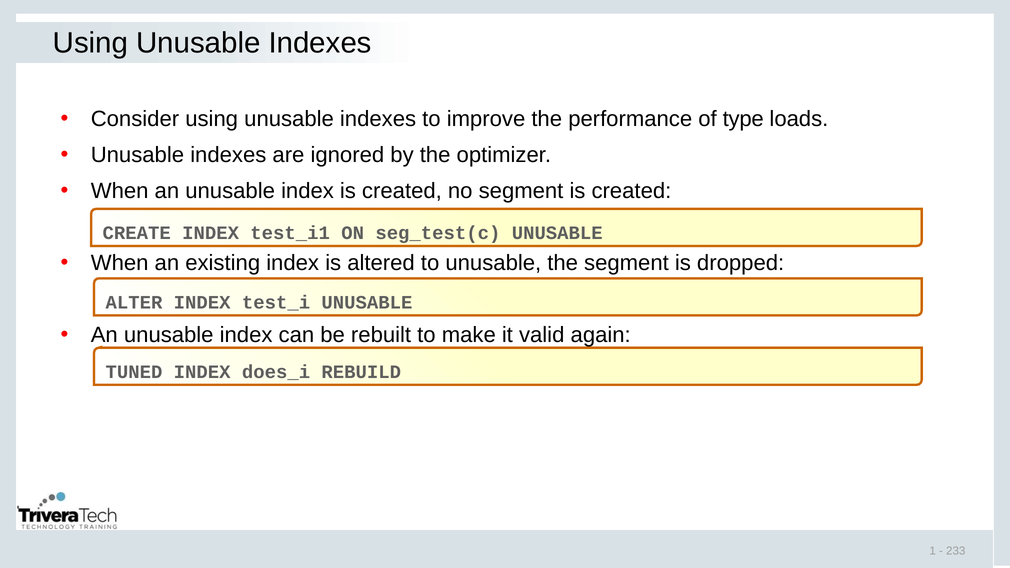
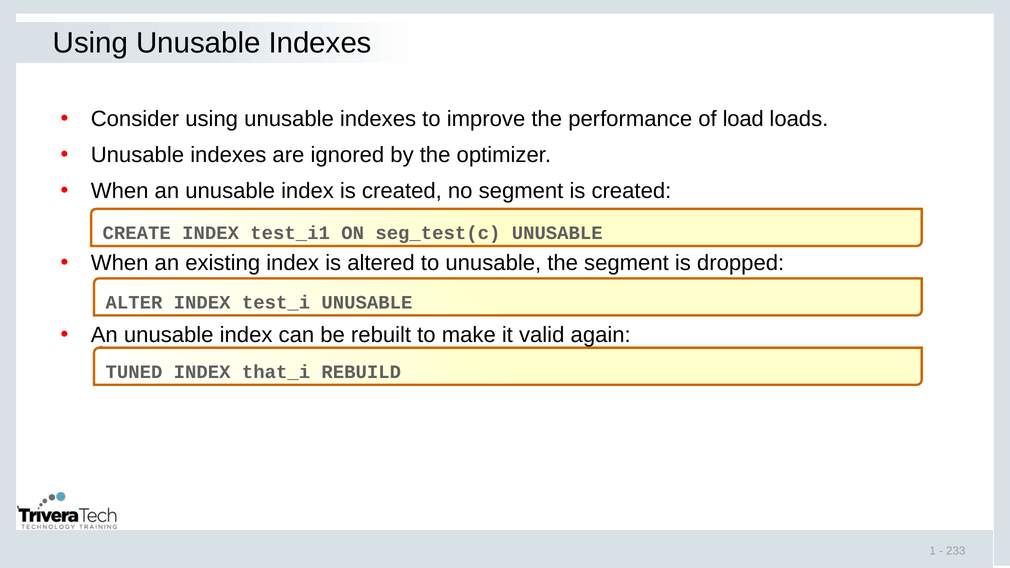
type: type -> load (743, 119)
does_i: does_i -> that_i (276, 372)
